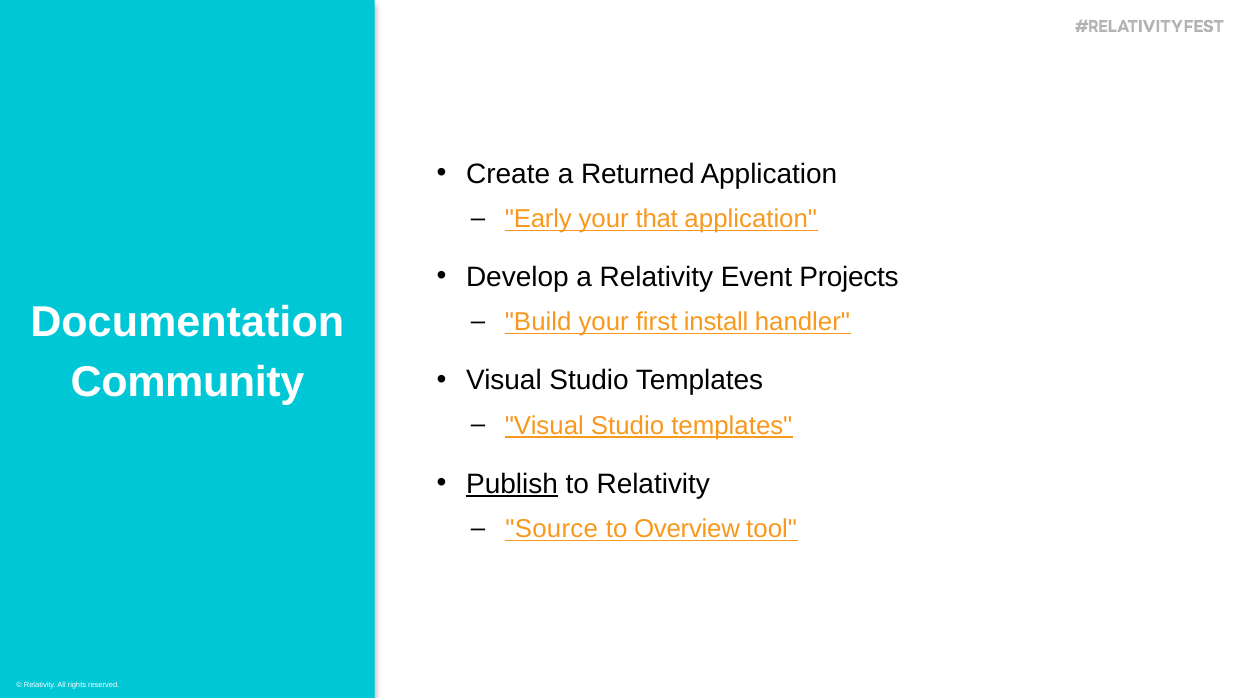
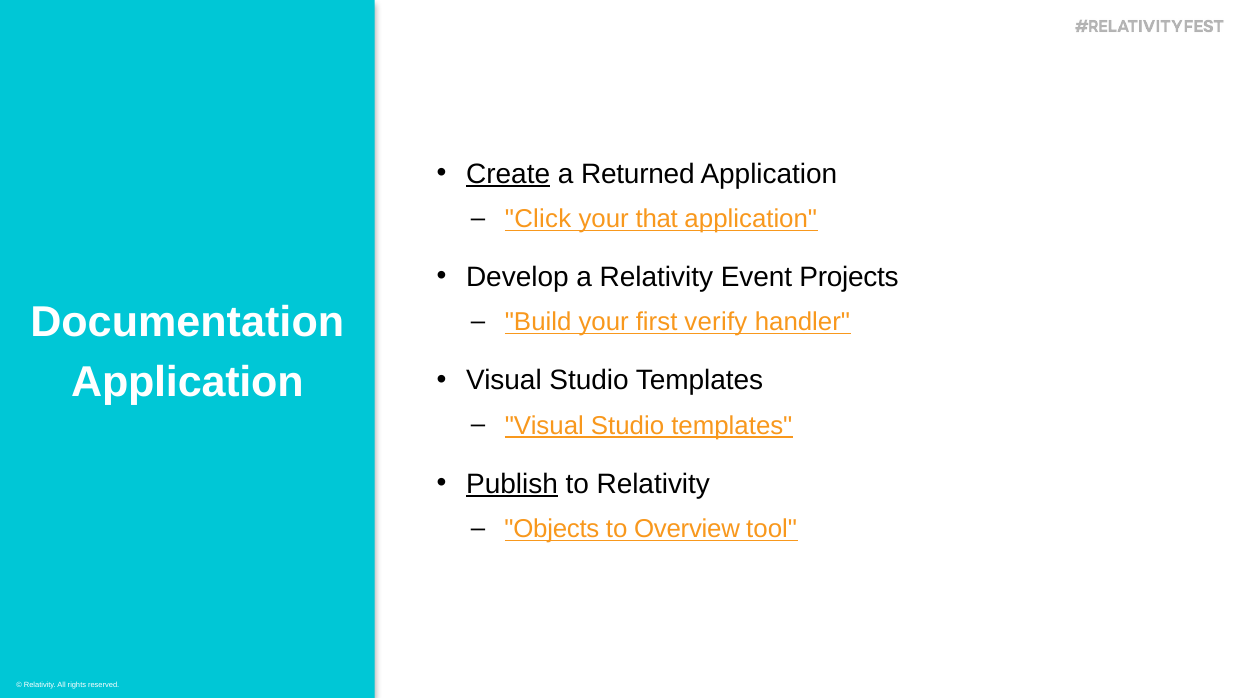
Create underline: none -> present (508, 174)
Early: Early -> Click (538, 219)
install: install -> verify (716, 322)
Community: Community -> Application (187, 382)
Source: Source -> Objects (552, 529)
